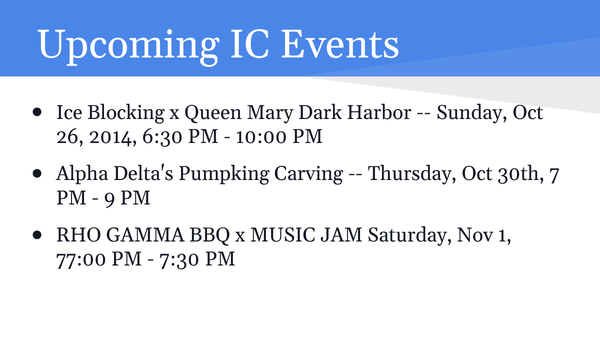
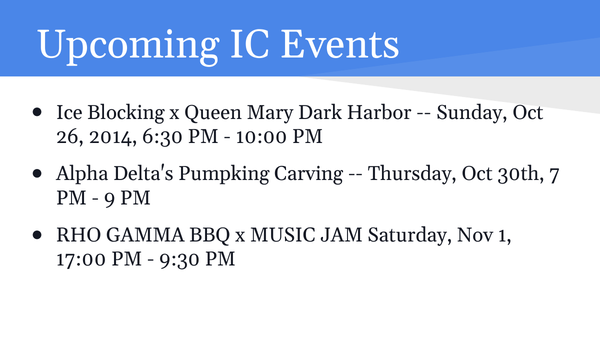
77:00: 77:00 -> 17:00 (81, 259)
7:30: 7:30 -> 9:30 (180, 259)
